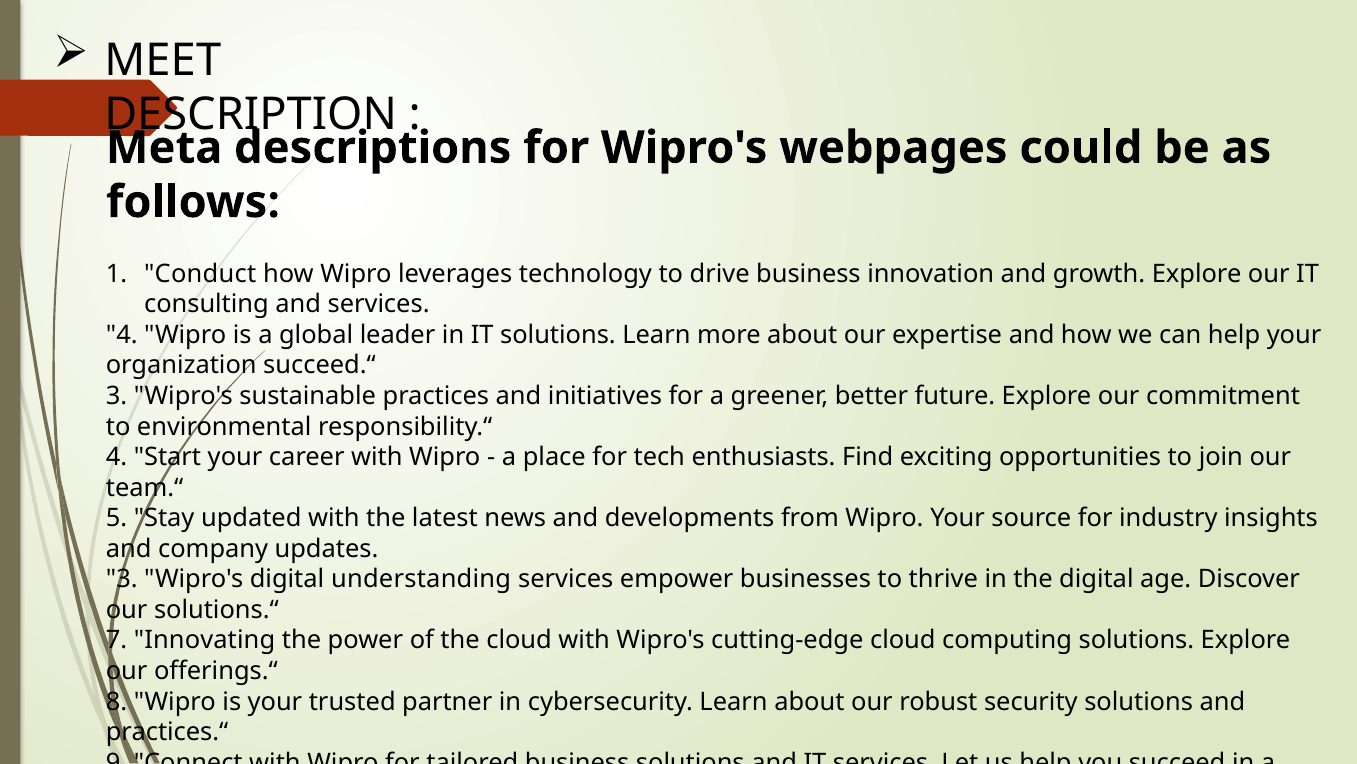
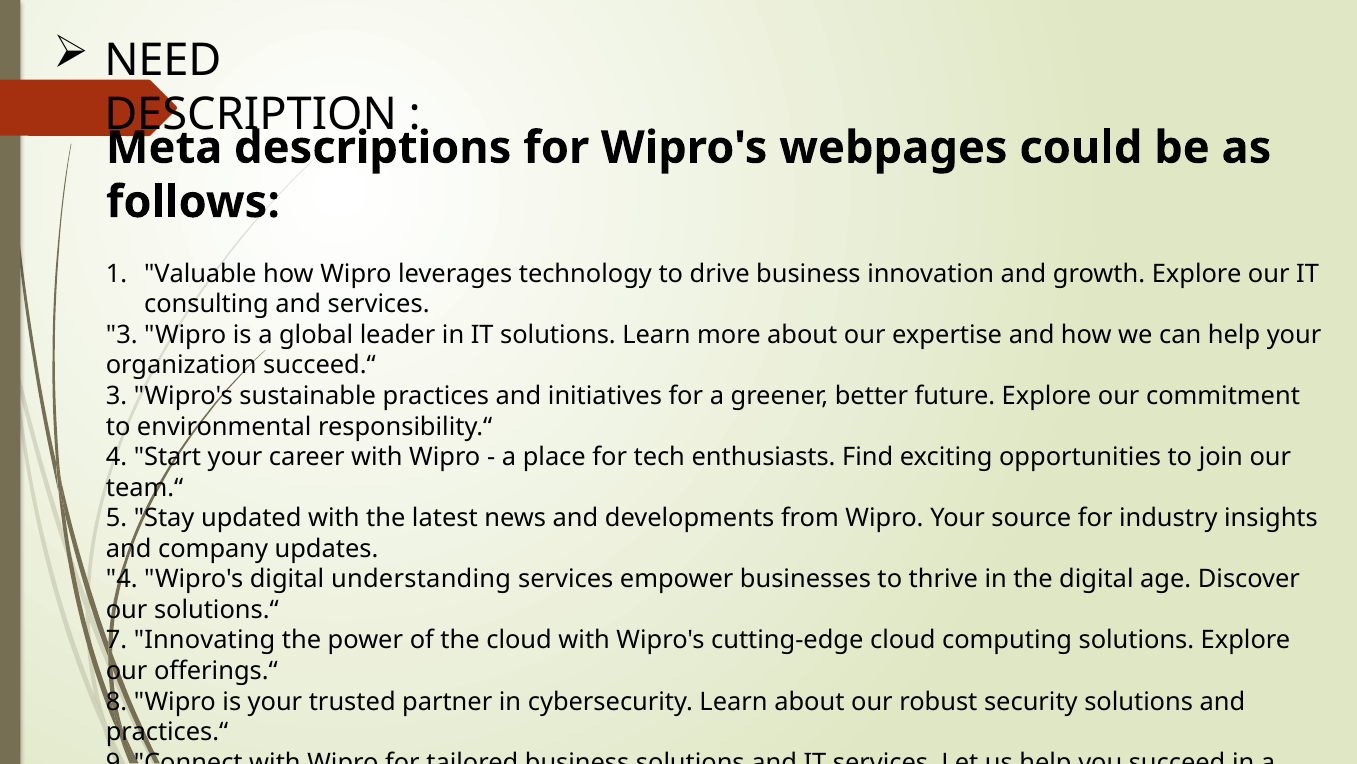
MEET: MEET -> NEED (163, 60)
Conduct: Conduct -> Valuable (200, 274)
4: 4 -> 3 (122, 335)
3: 3 -> 4 (122, 579)
